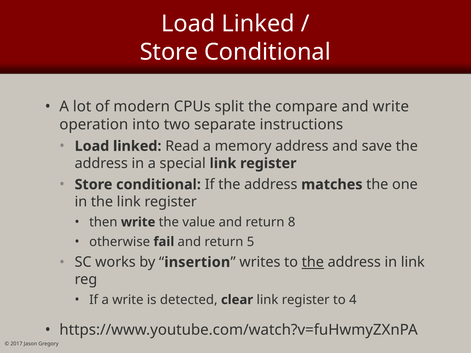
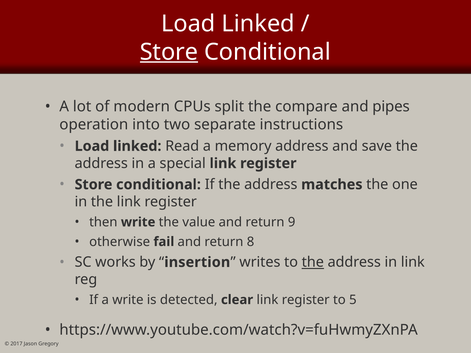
Store underline: none -> present (169, 52)
and write: write -> pipes (391, 107)
8: 8 -> 9 (292, 222)
5: 5 -> 8 (251, 242)
4: 4 -> 5 (353, 300)
